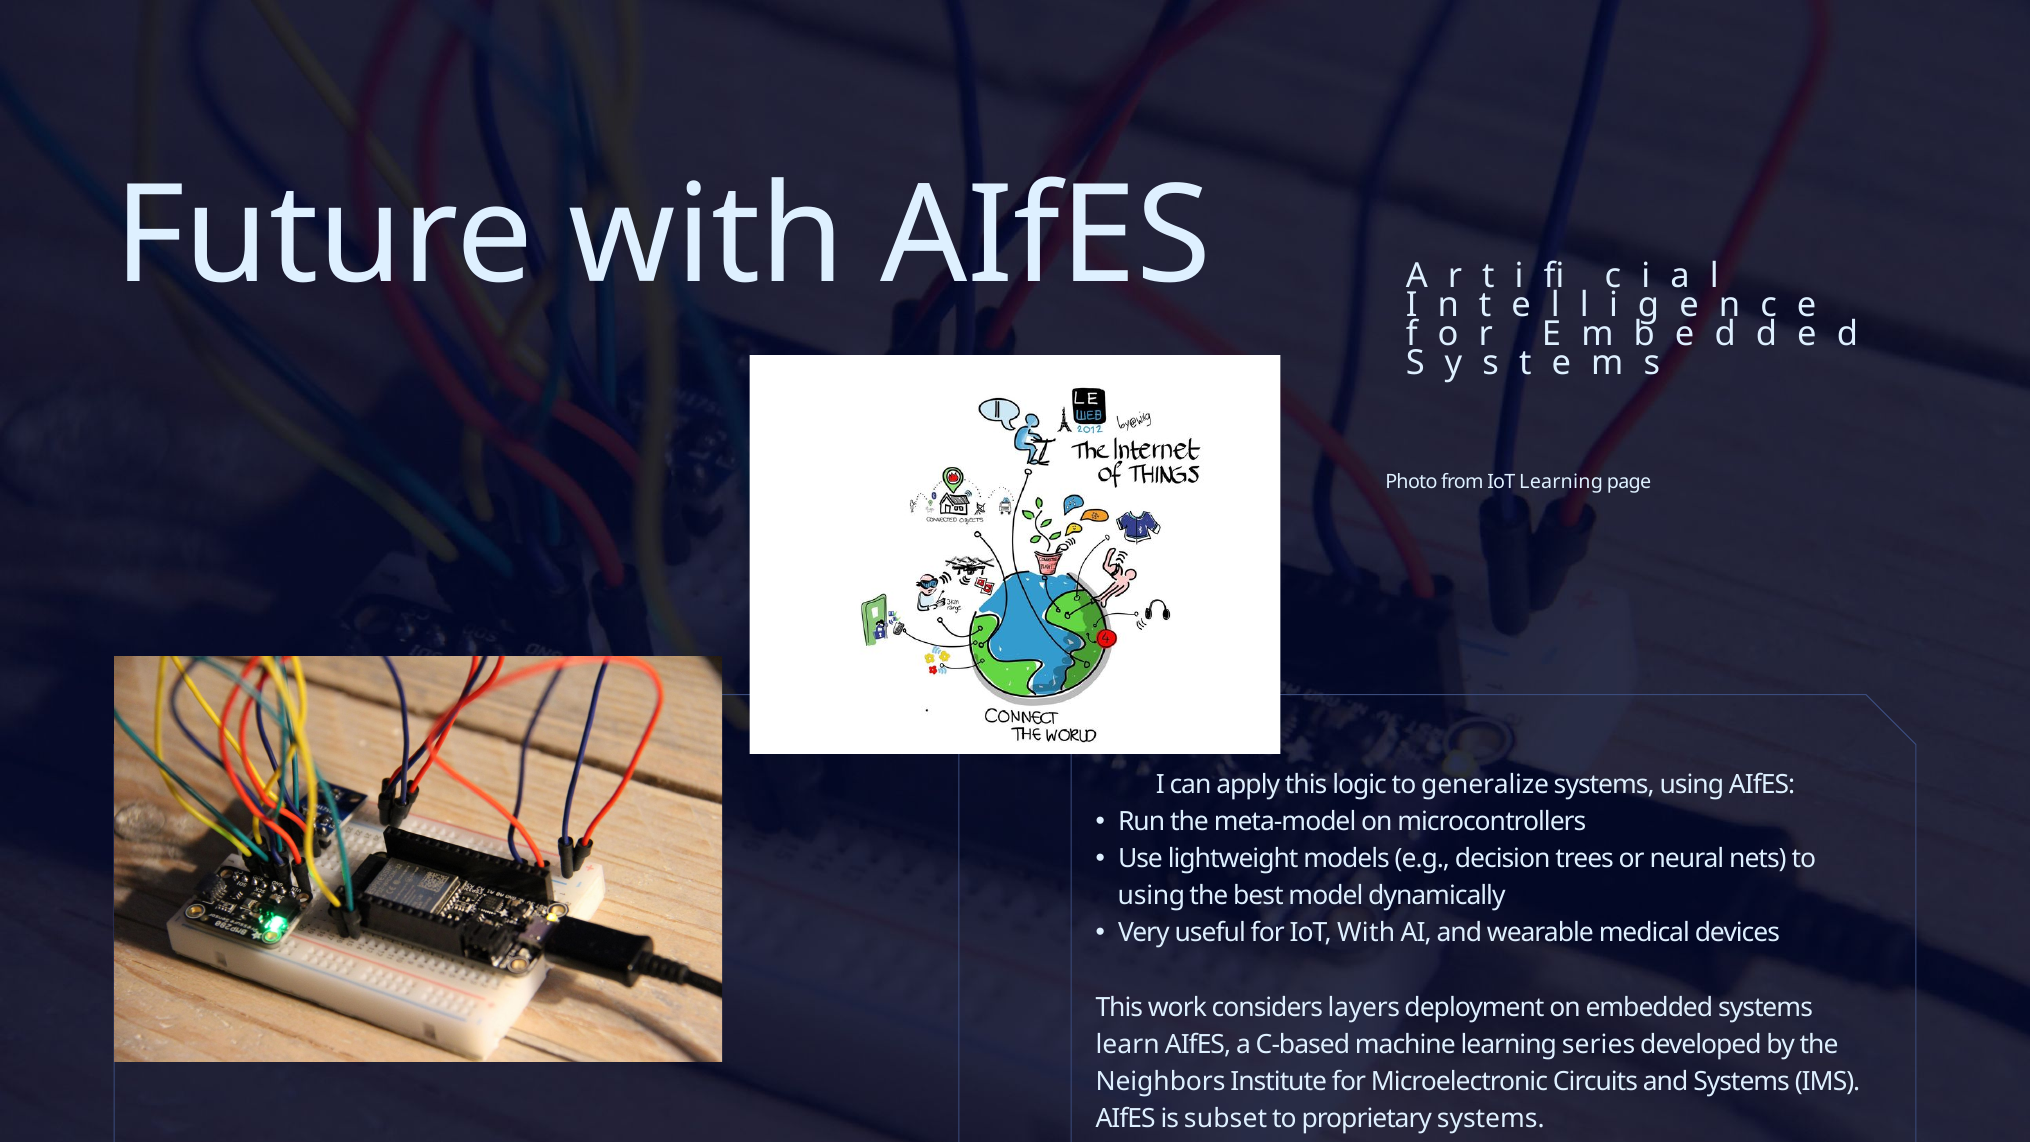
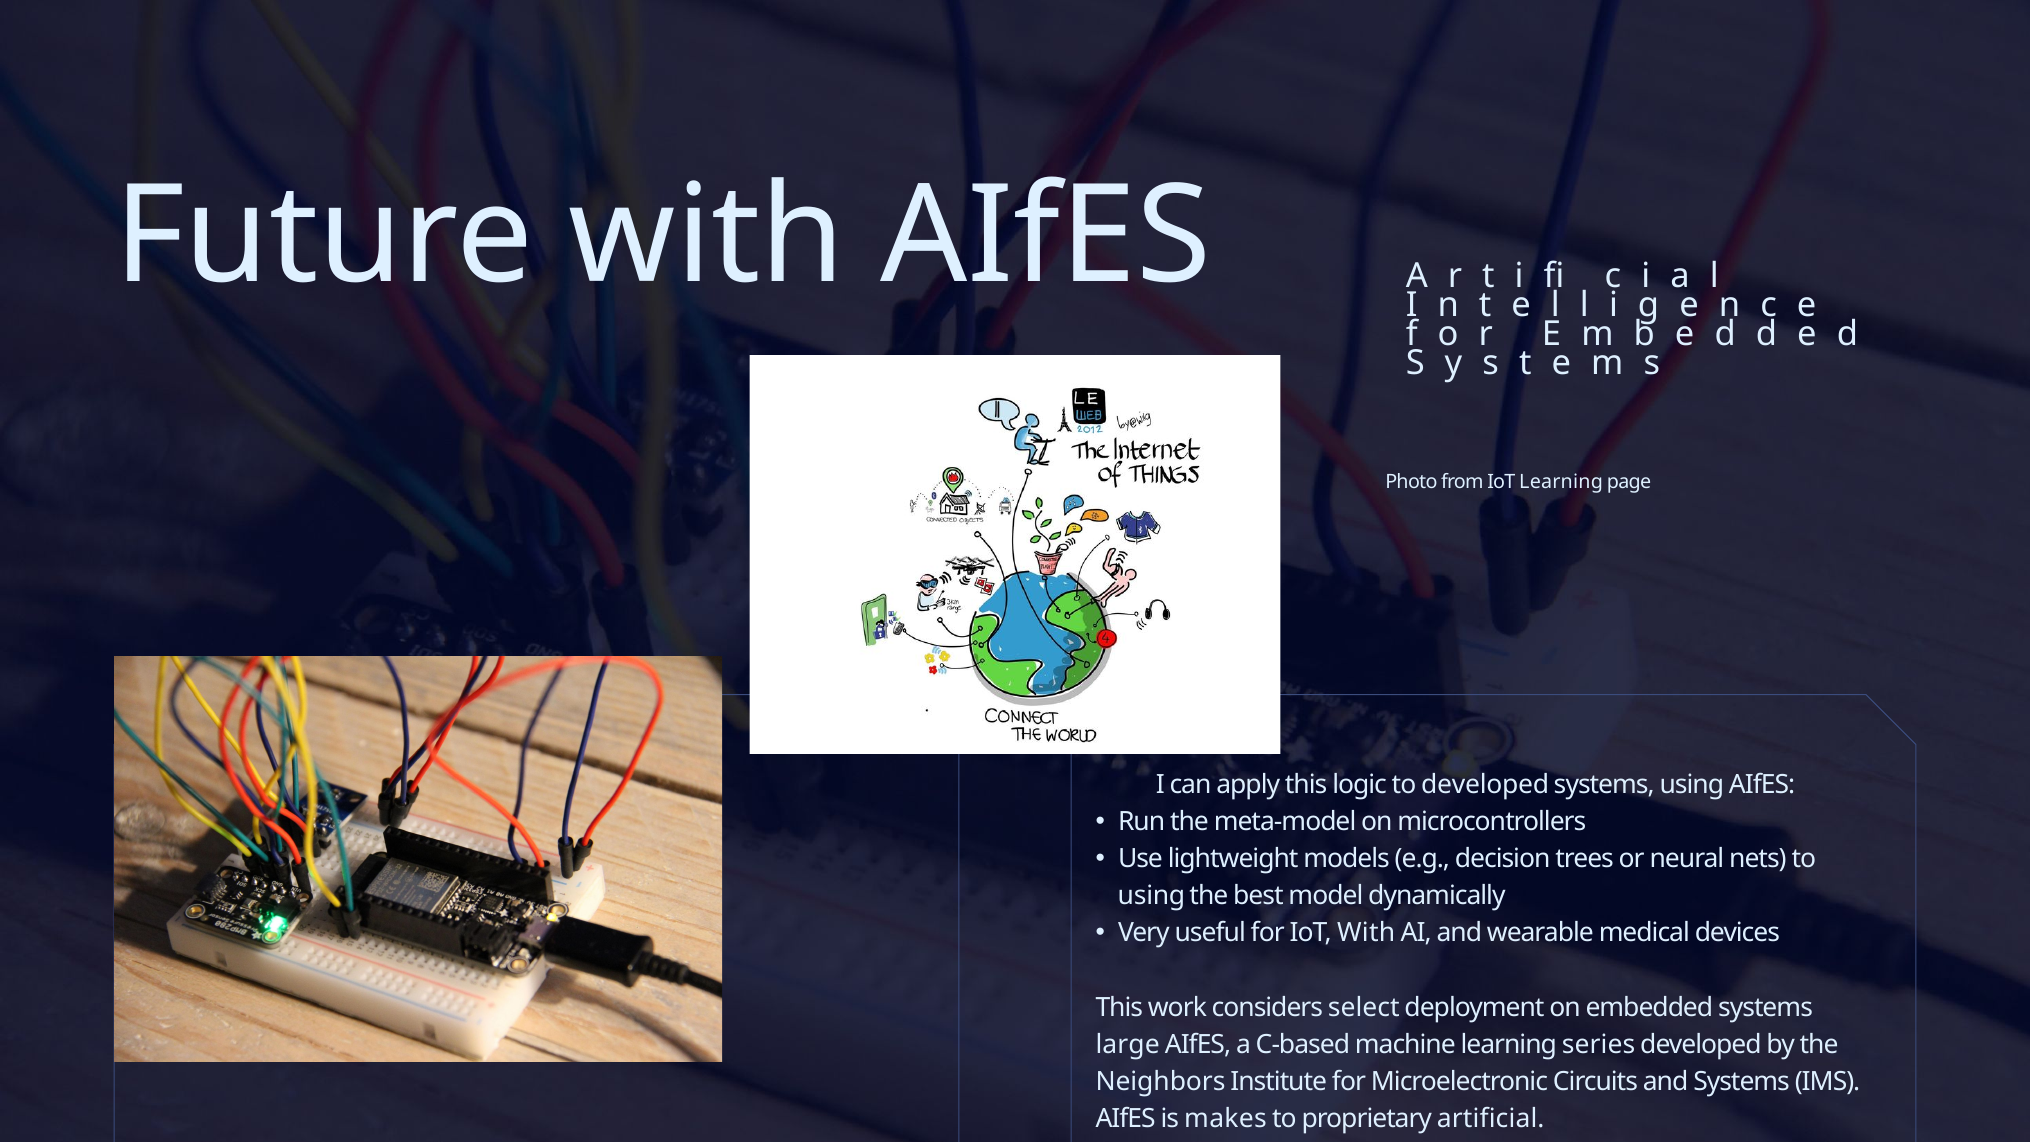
to generalize: generalize -> developed (1485, 785)
layers: layers -> select (1364, 1007)
learn: learn -> large (1128, 1044)
subset: subset -> makes (1225, 1118)
proprietary systems: systems -> artificial (1491, 1118)
